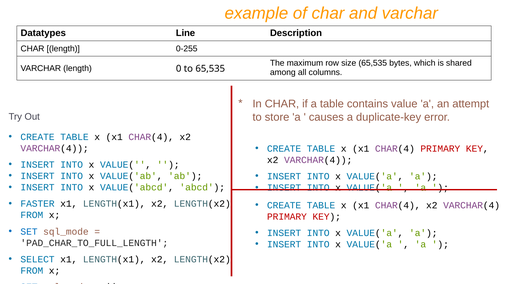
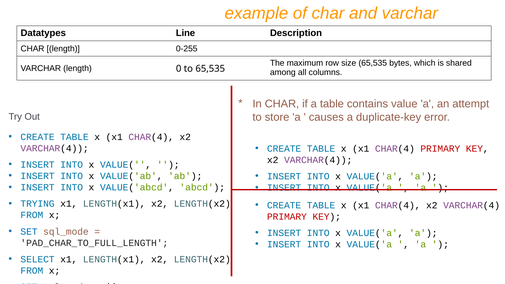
FASTER: FASTER -> TRYING (38, 204)
